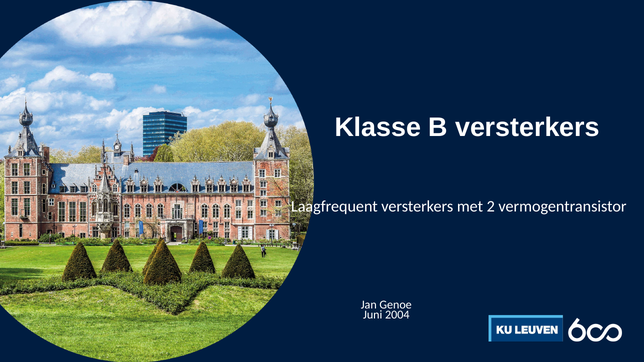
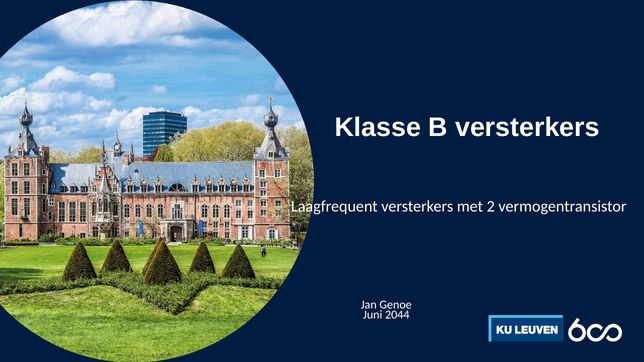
2004: 2004 -> 2044 (397, 315)
